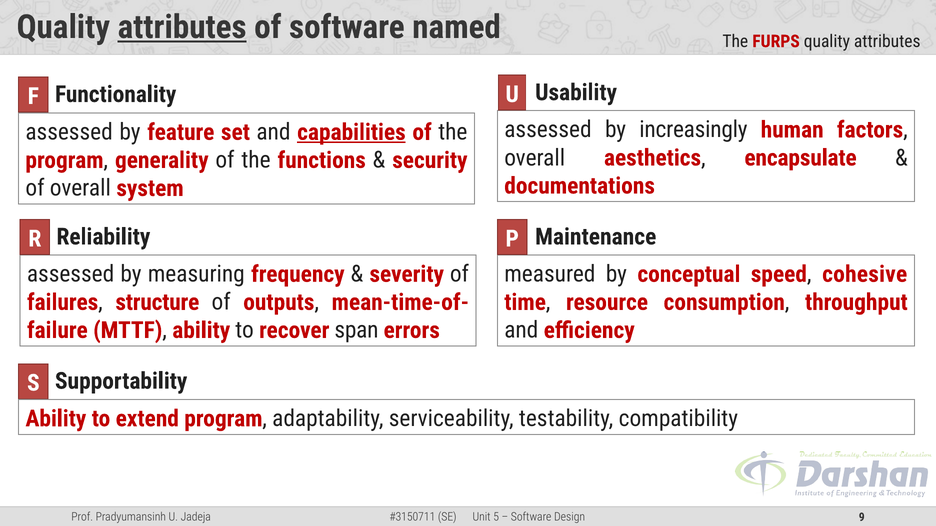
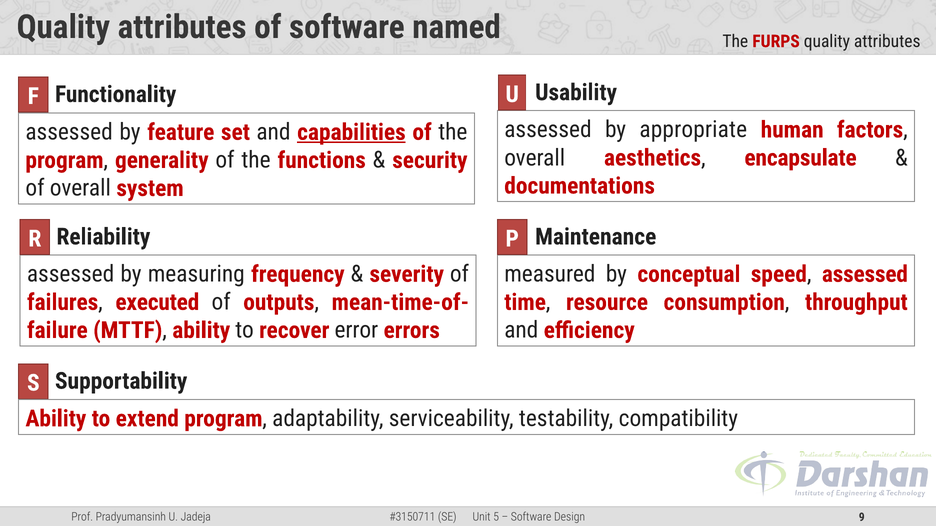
attributes underline: present -> none (182, 27)
increasingly: increasingly -> appropriate (693, 130)
speed cohesive: cohesive -> assessed (865, 274)
structure: structure -> executed (157, 302)
span: span -> error (356, 331)
